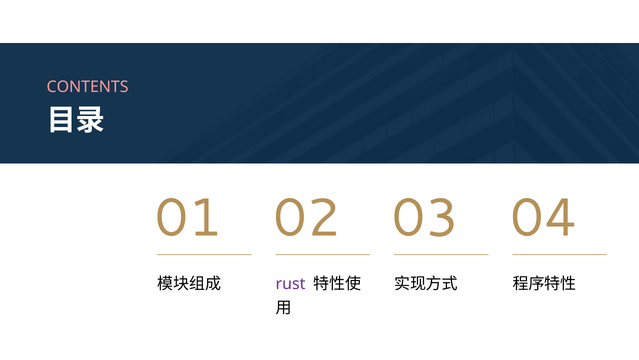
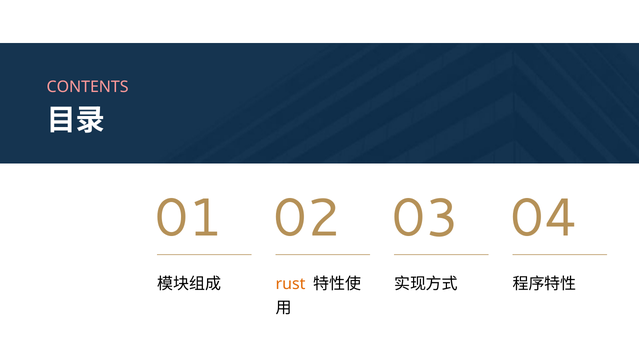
rust colour: purple -> orange (291, 283)
